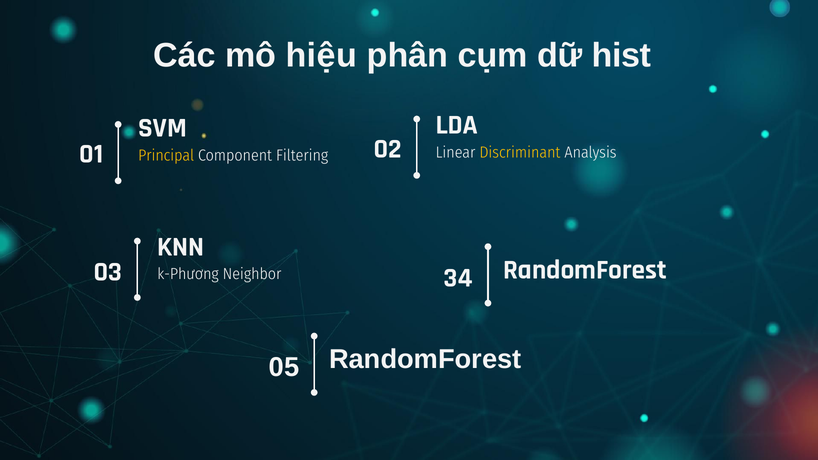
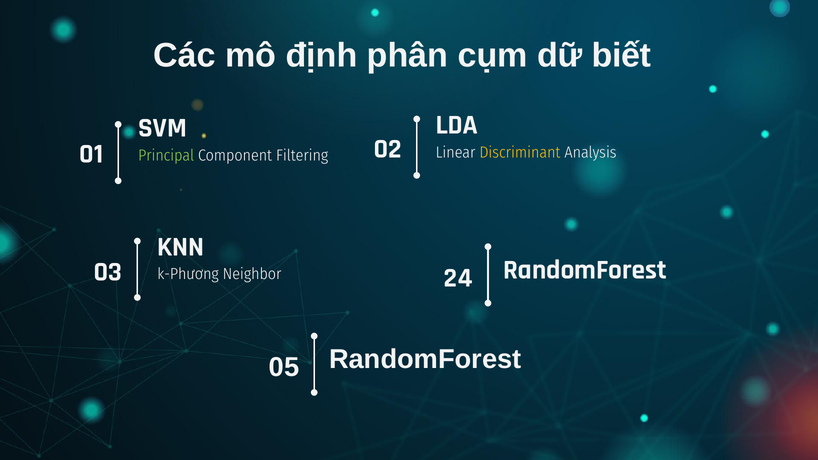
hiệu: hiệu -> định (321, 56)
hist: hist -> biết (621, 56)
Principal colour: yellow -> light green (166, 155)
34: 34 -> 24 (458, 278)
